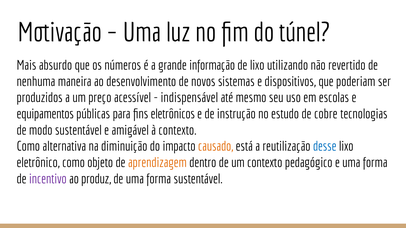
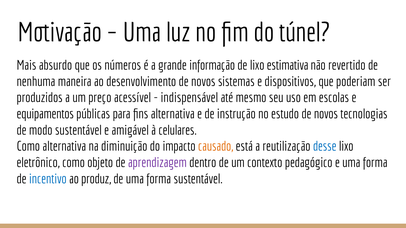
utilizando: utilizando -> estimativa (288, 65)
fins eletrônicos: eletrônicos -> alternativa (173, 114)
estudo de cobre: cobre -> novos (326, 114)
à contexto: contexto -> celulares (178, 130)
aprendizagem colour: orange -> purple (157, 163)
incentivo colour: purple -> blue (48, 179)
